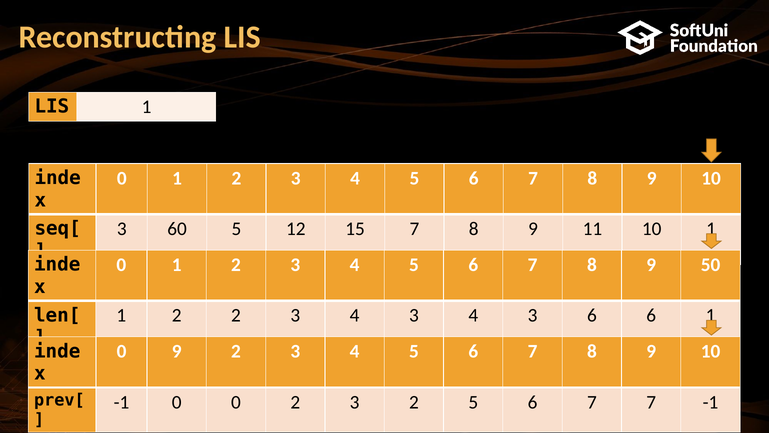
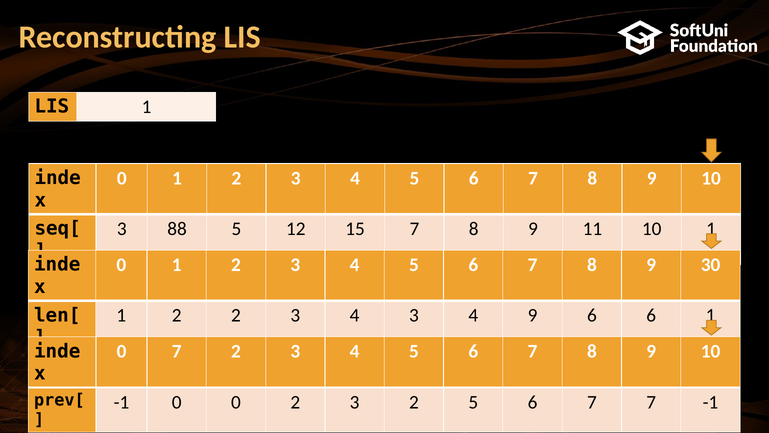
60: 60 -> 88 (177, 229)
50: 50 -> 30 (711, 265)
4 3 4 3: 3 -> 9 (533, 315)
0 9: 9 -> 7 (177, 351)
